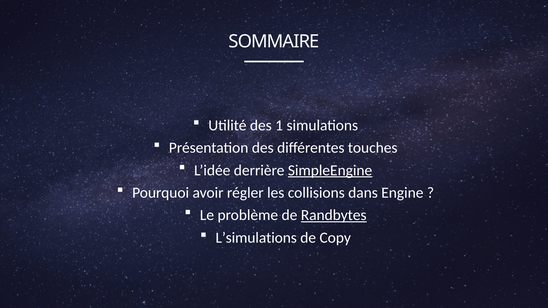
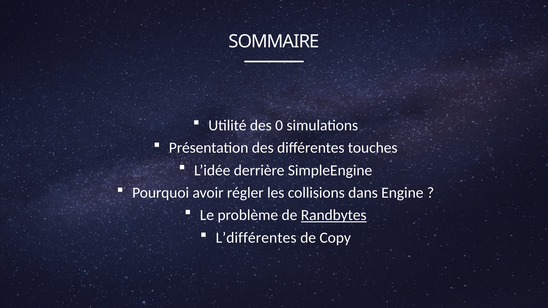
1: 1 -> 0 (279, 125)
SimpleEngine underline: present -> none (330, 170)
L’simulations: L’simulations -> L’différentes (256, 238)
